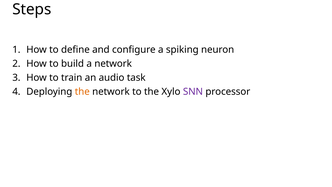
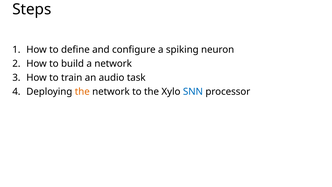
SNN colour: purple -> blue (193, 91)
